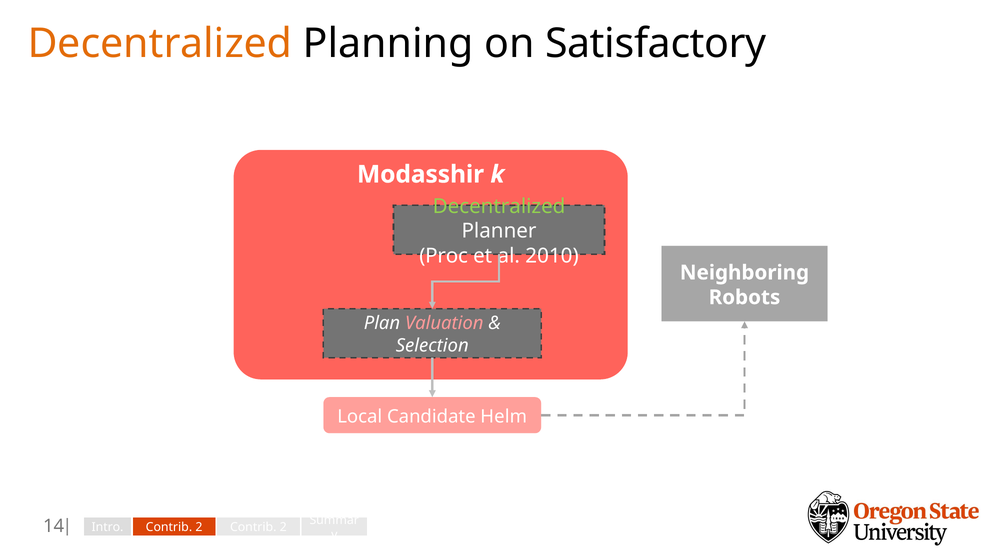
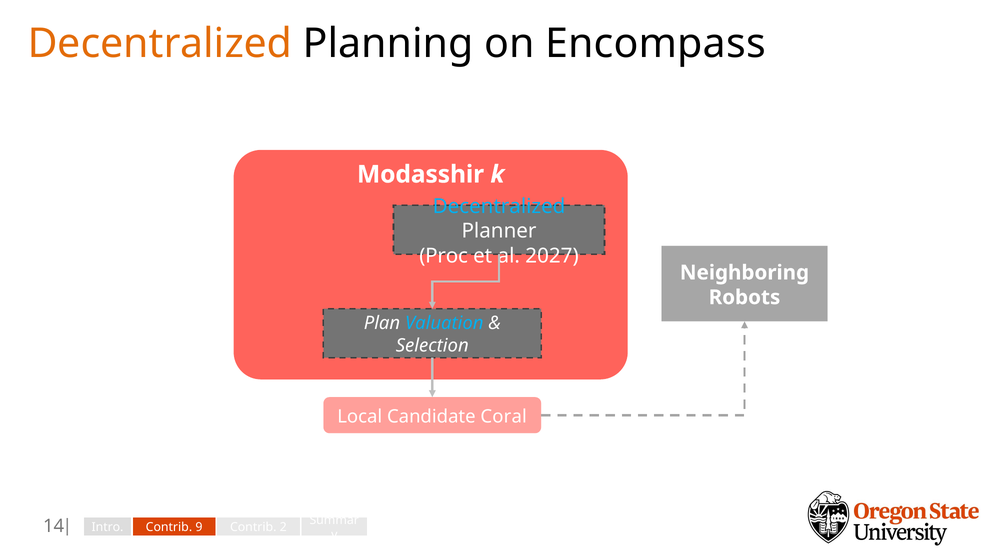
Satisfactory: Satisfactory -> Encompass (655, 44)
Decentralized colour: light green -> light blue (499, 206)
2010: 2010 -> 2027 (552, 256)
Valuation colour: pink -> light blue (444, 323)
Helm: Helm -> Coral (504, 416)
Intro Contrib 2: 2 -> 9 (199, 527)
